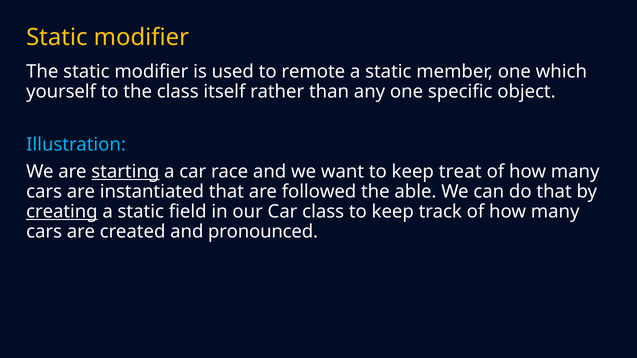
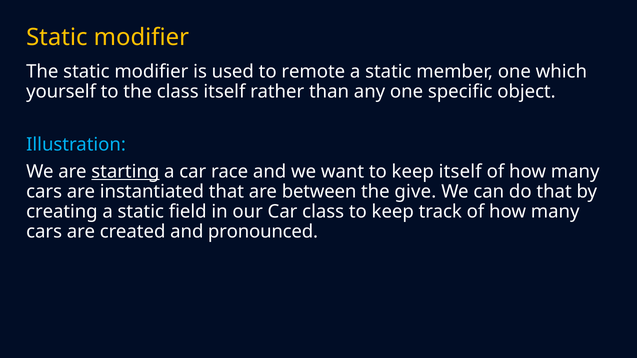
keep treat: treat -> itself (460, 172)
followed: followed -> between (319, 192)
able: able -> give (415, 192)
creating underline: present -> none (62, 212)
